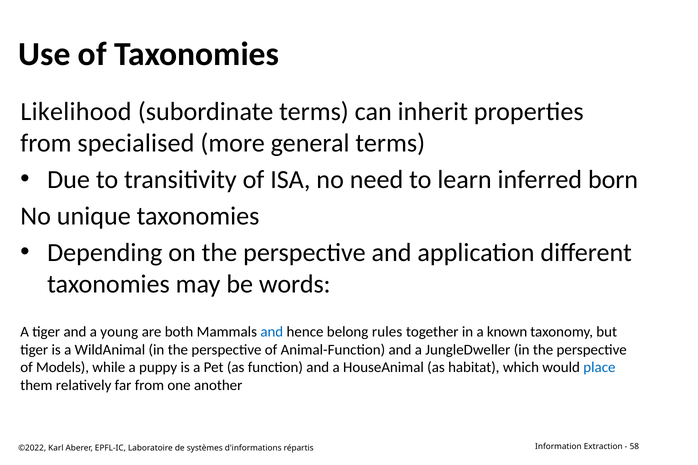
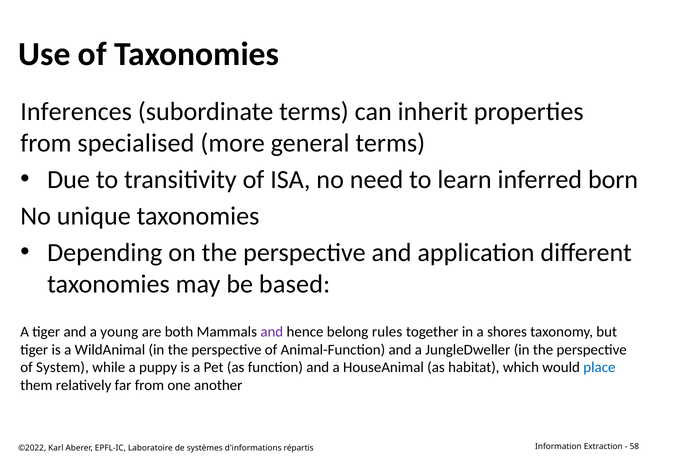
Likelihood: Likelihood -> Inferences (76, 112)
words: words -> based (295, 284)
and colour: blue -> purple (272, 332)
known: known -> shores (507, 332)
Models: Models -> System (62, 368)
